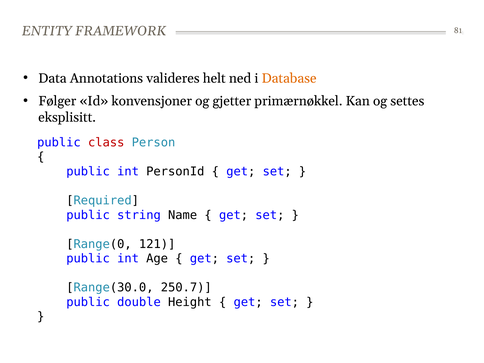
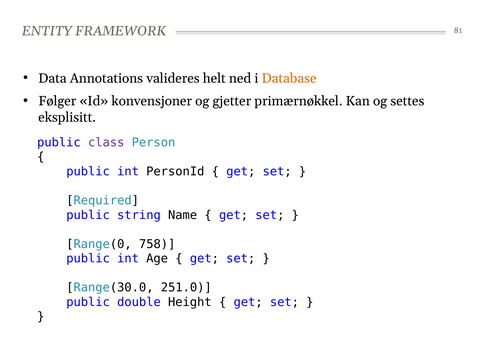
class colour: red -> purple (106, 142)
121: 121 -> 758 (157, 244)
250.7: 250.7 -> 251.0 (186, 288)
